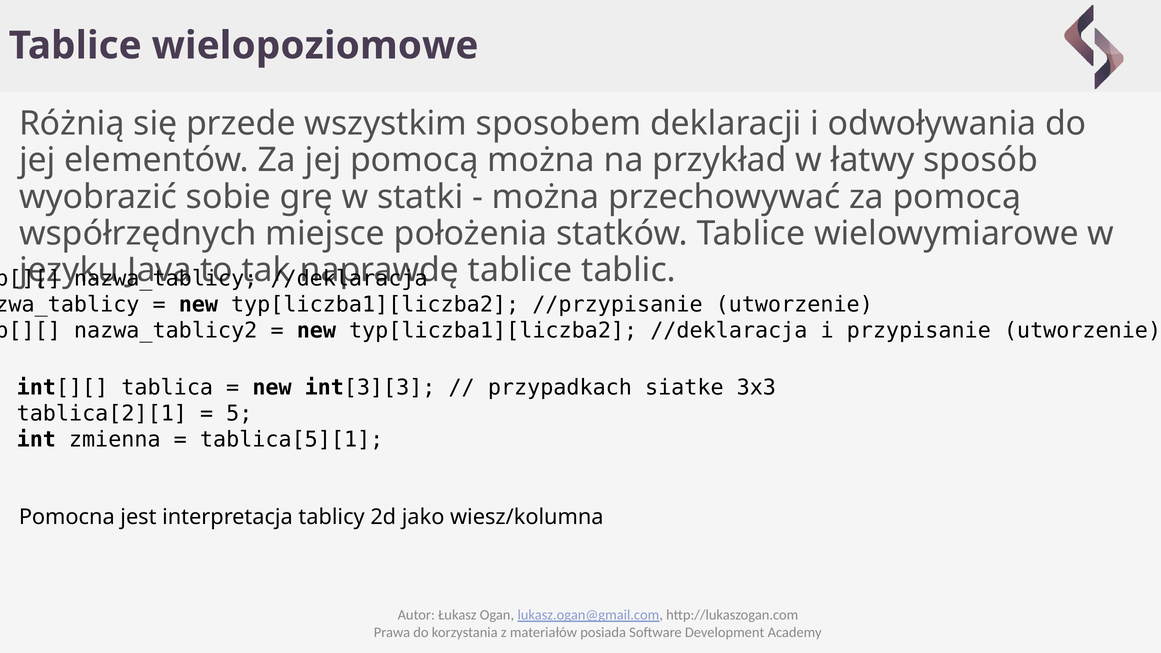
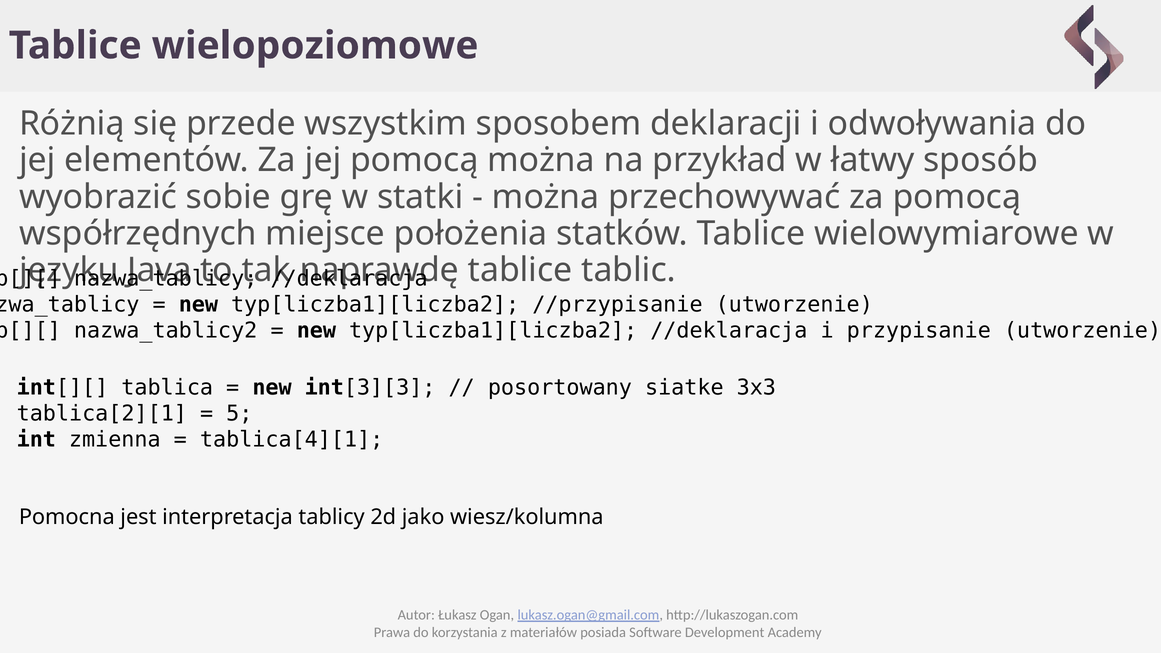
przypadkach: przypadkach -> posortowany (560, 388)
tablica[5][1: tablica[5][1 -> tablica[4][1 (292, 440)
